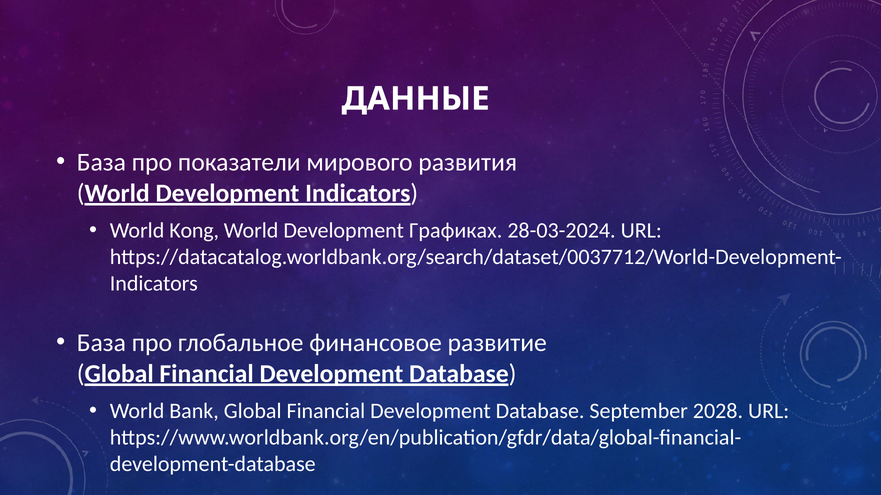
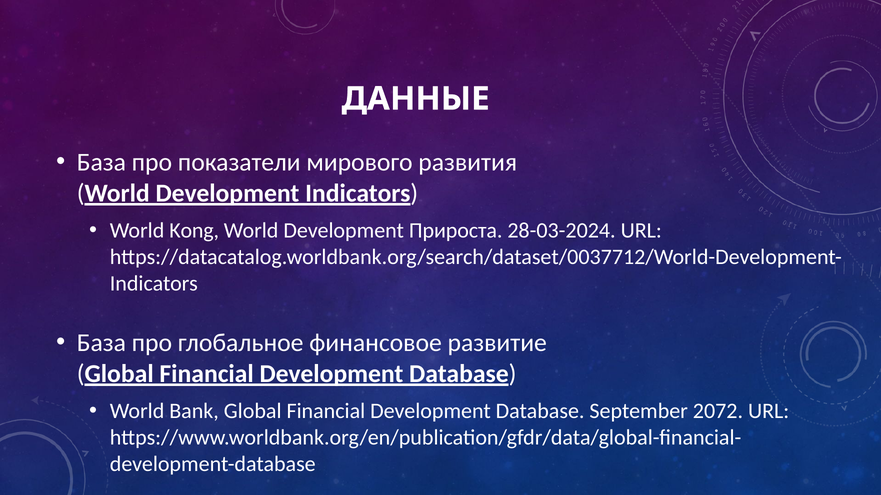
Графиках: Графиках -> Прироста (456, 231)
2028: 2028 -> 2072 (718, 412)
